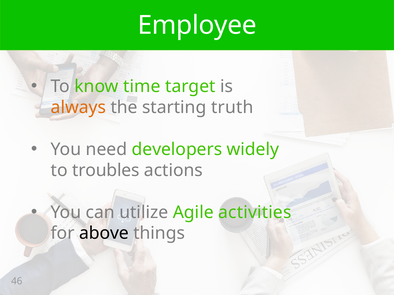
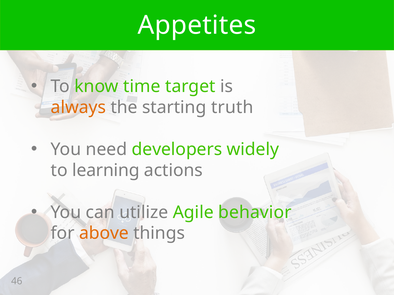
Employee: Employee -> Appetites (197, 25)
troubles: troubles -> learning (106, 171)
activities: activities -> behavior (255, 213)
above colour: black -> orange (104, 234)
